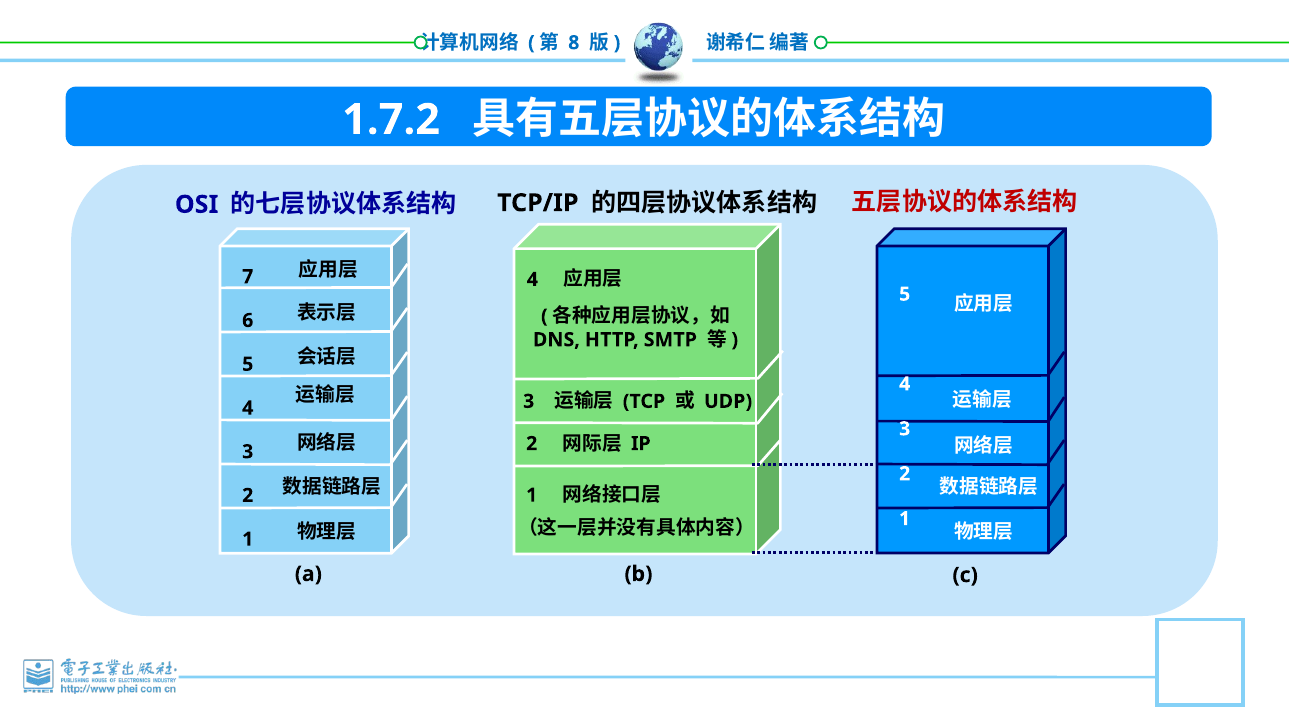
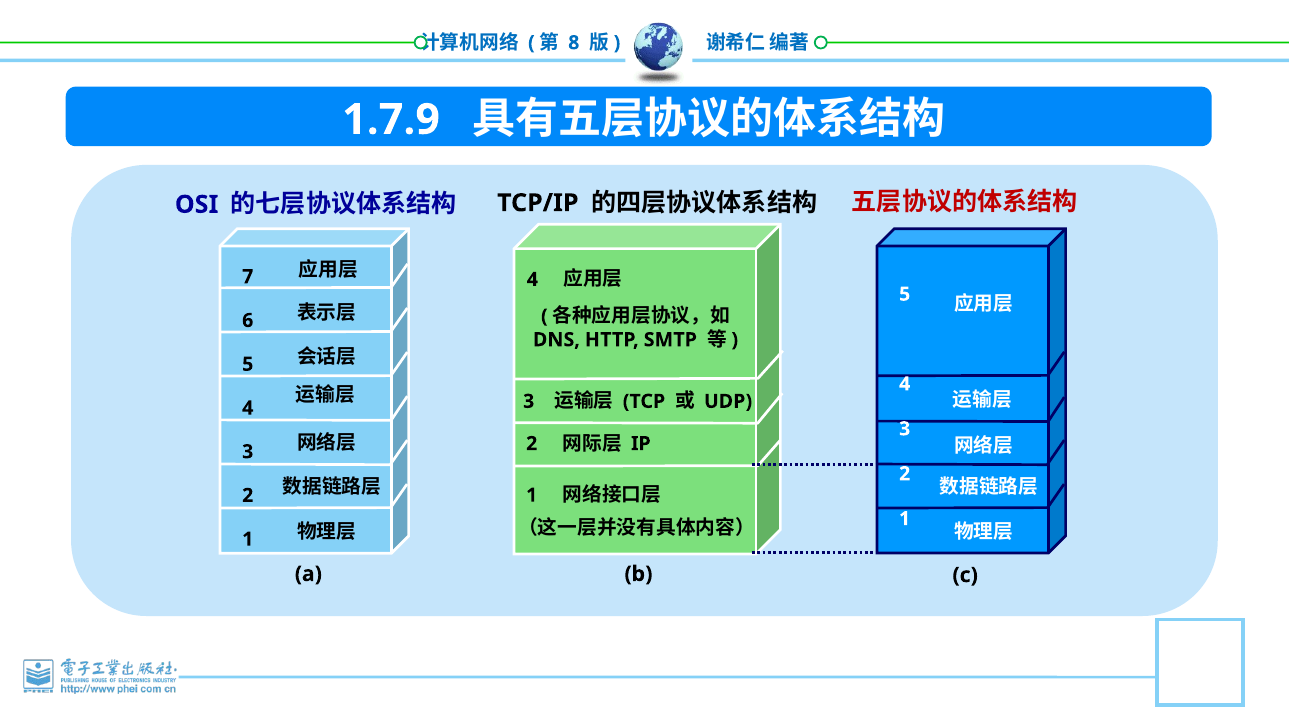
1.7.2: 1.7.2 -> 1.7.9 (391, 120)
